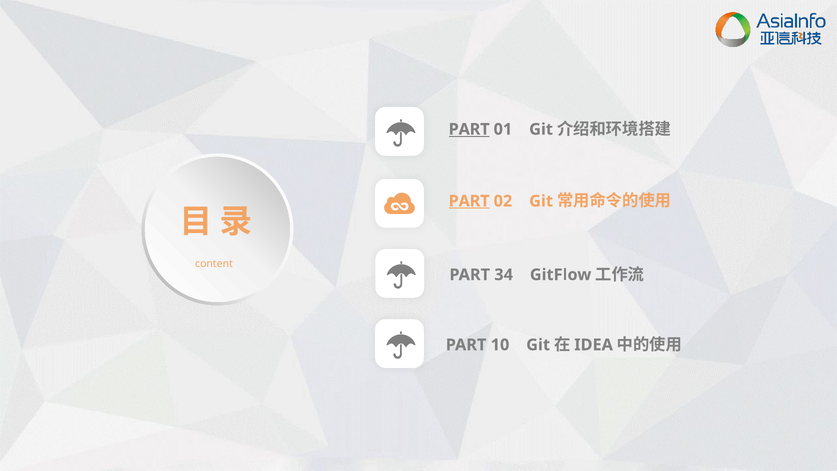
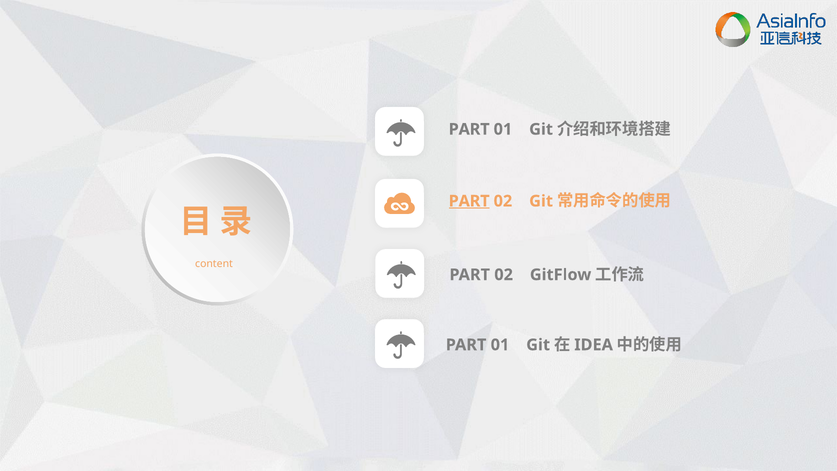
PART underline: present -> none (469, 129)
34: 34 -> 02 (504, 275)
10: 10 -> 01 (500, 345)
